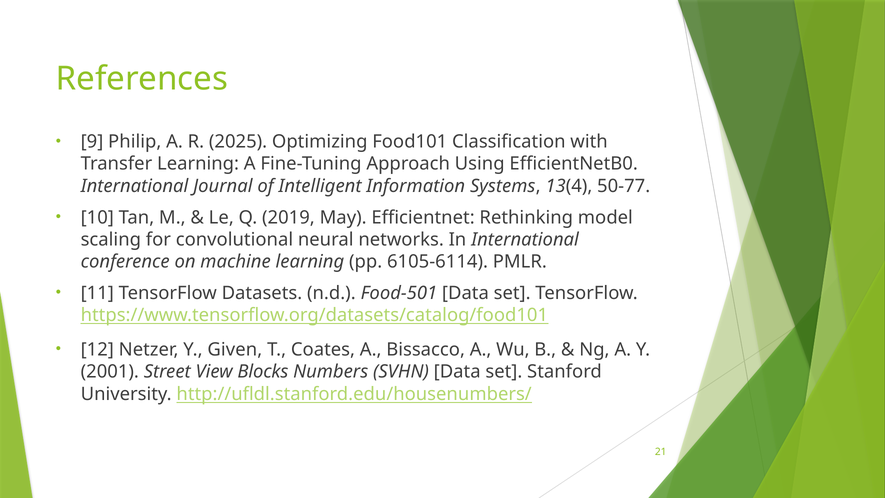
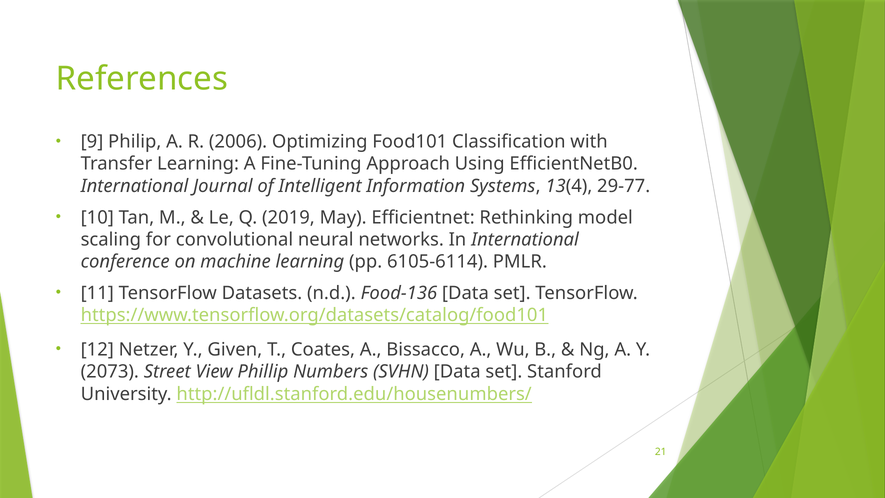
2025: 2025 -> 2006 (238, 142)
50-77: 50-77 -> 29-77 (624, 186)
Food-501: Food-501 -> Food-136 (399, 293)
2001: 2001 -> 2073 (110, 372)
Blocks: Blocks -> Phillip (263, 372)
